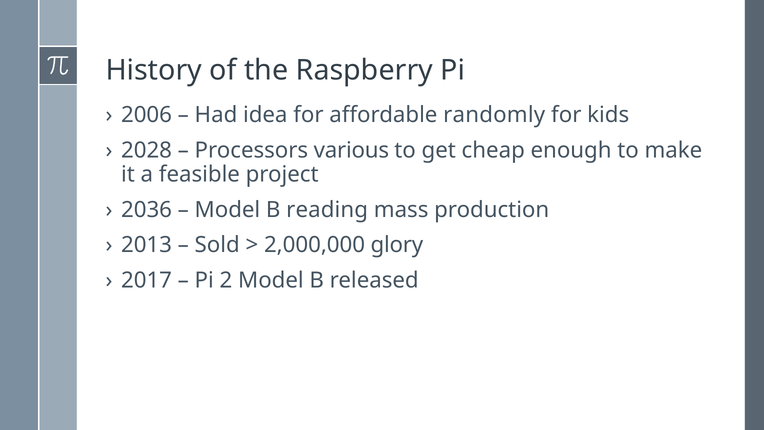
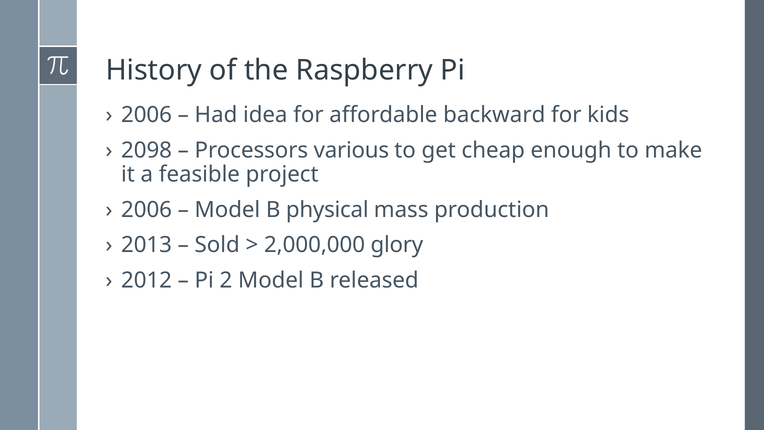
randomly: randomly -> backward (494, 115)
2028: 2028 -> 2098 (147, 150)
2036: 2036 -> 2006 (147, 210)
reading: reading -> physical (327, 210)
2017: 2017 -> 2012 (147, 280)
